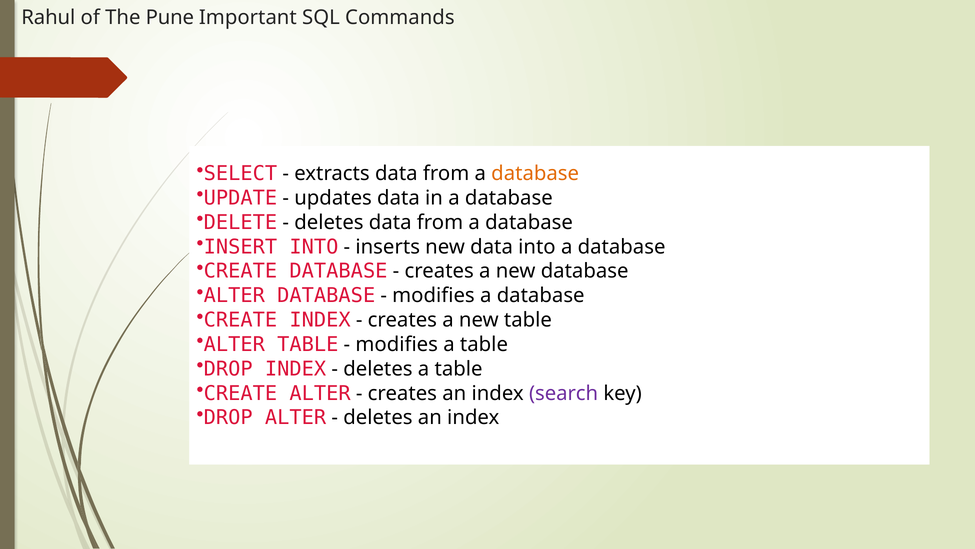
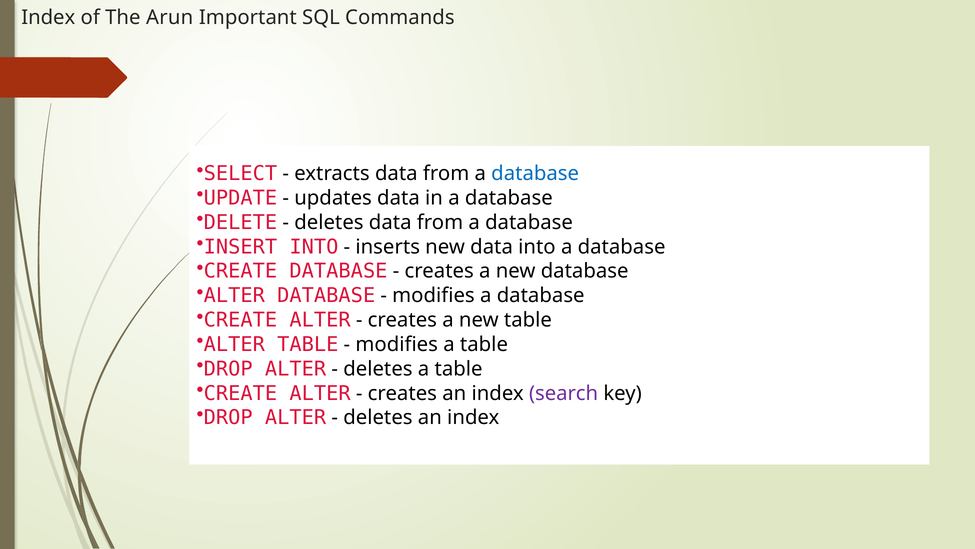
Rahul: Rahul -> Index (48, 17)
Pune: Pune -> Arun (170, 17)
database colour: orange -> blue (535, 173)
INDEX: INDEX -> ALTER (320, 320)
INDEX: INDEX -> ALTER (296, 369)
